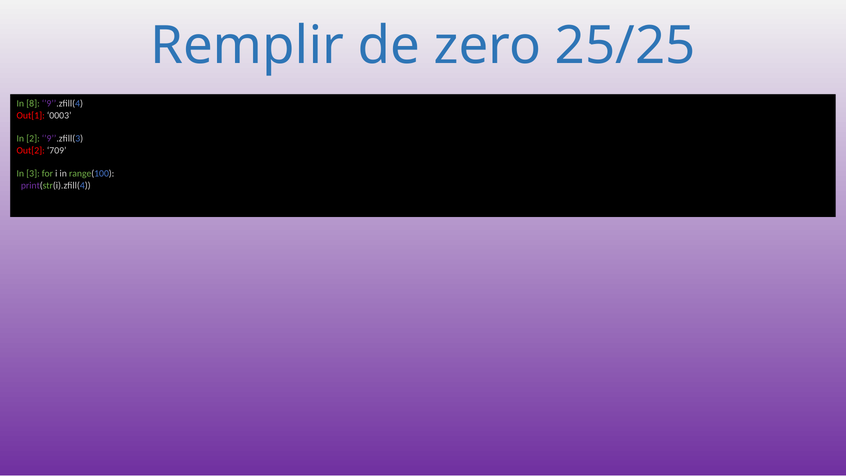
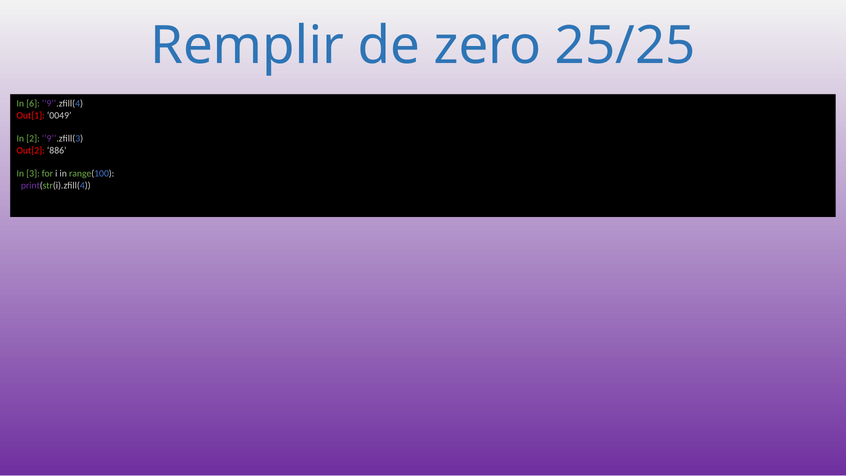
8: 8 -> 6 (33, 104)
0003: 0003 -> 0049 (59, 115)
709: 709 -> 886 (57, 150)
